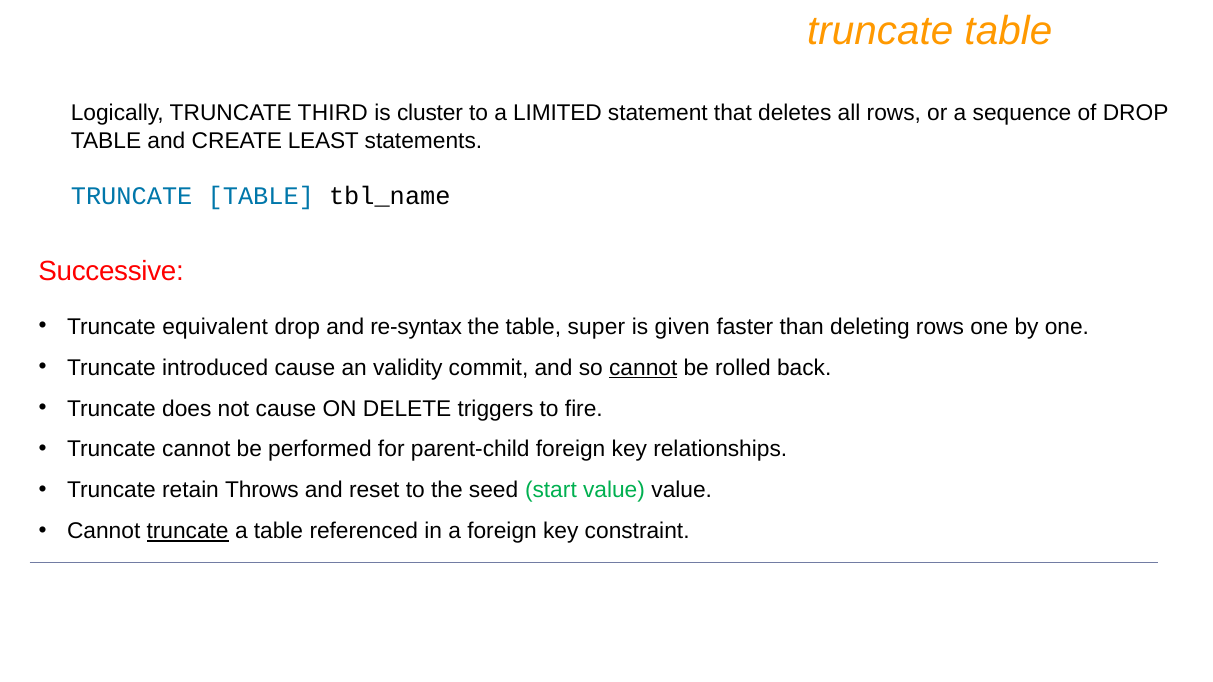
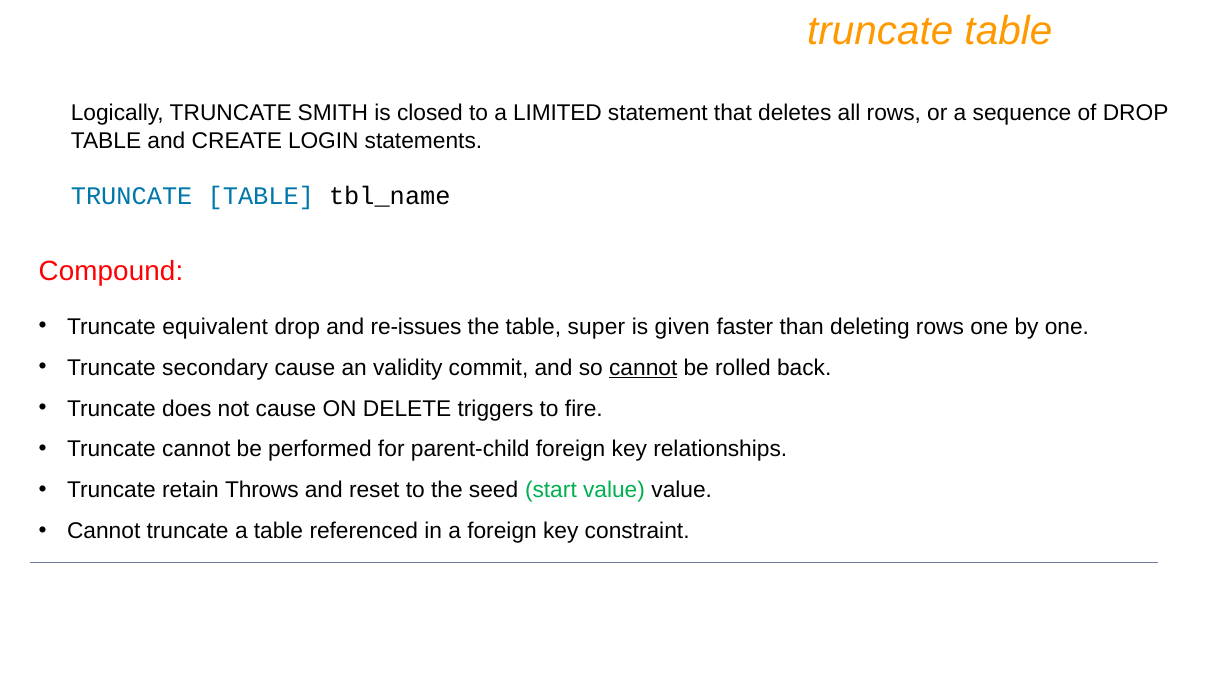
THIRD: THIRD -> SMITH (333, 113)
cluster: cluster -> closed (430, 113)
LEAST: LEAST -> LOGIN (323, 141)
Successive: Successive -> Compound (111, 271)
re-syntax: re-syntax -> re-issues (416, 327)
introduced: introduced -> secondary (215, 368)
truncate underline: present -> none (188, 532)
